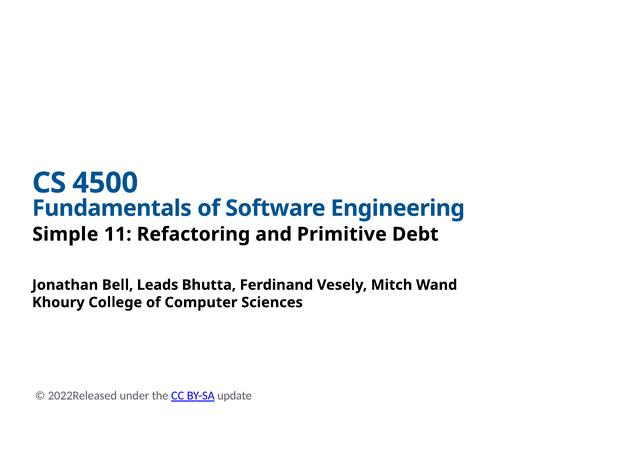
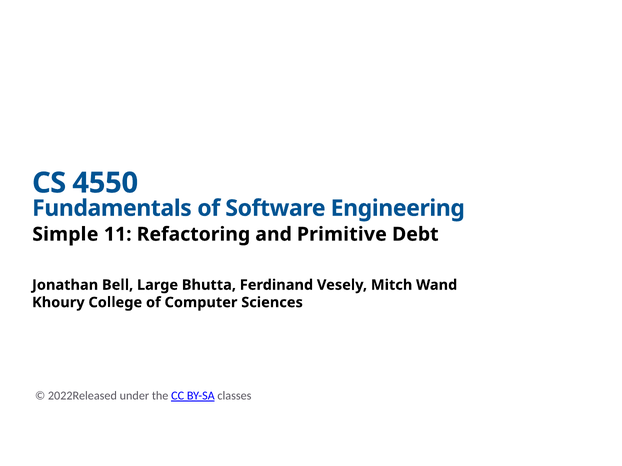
4500: 4500 -> 4550 (105, 183)
Leads: Leads -> Large (158, 285)
update: update -> classes (234, 396)
